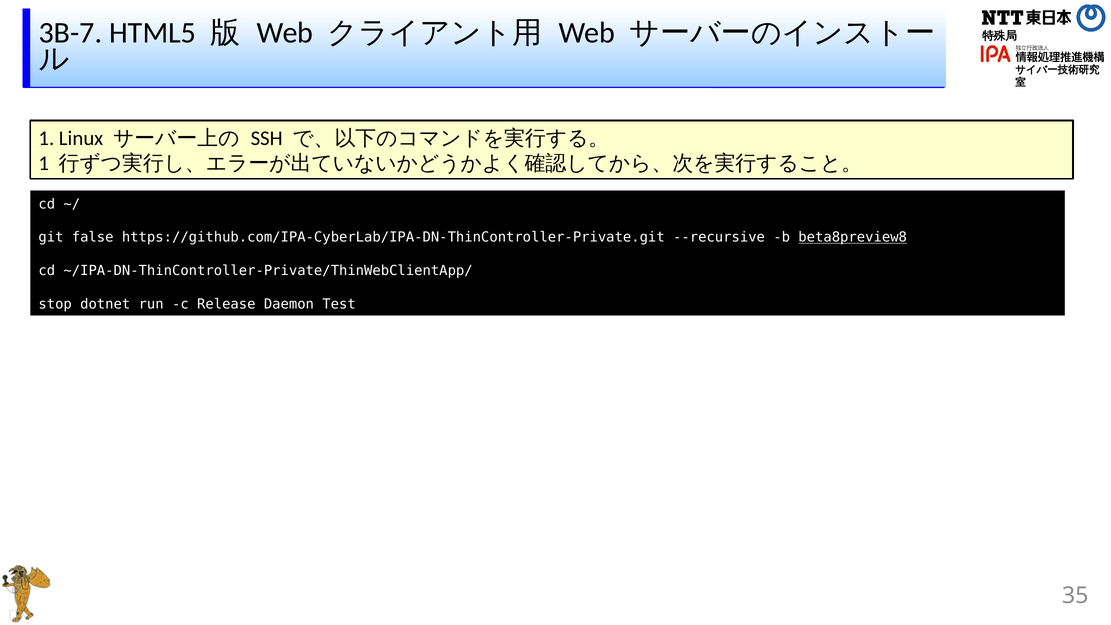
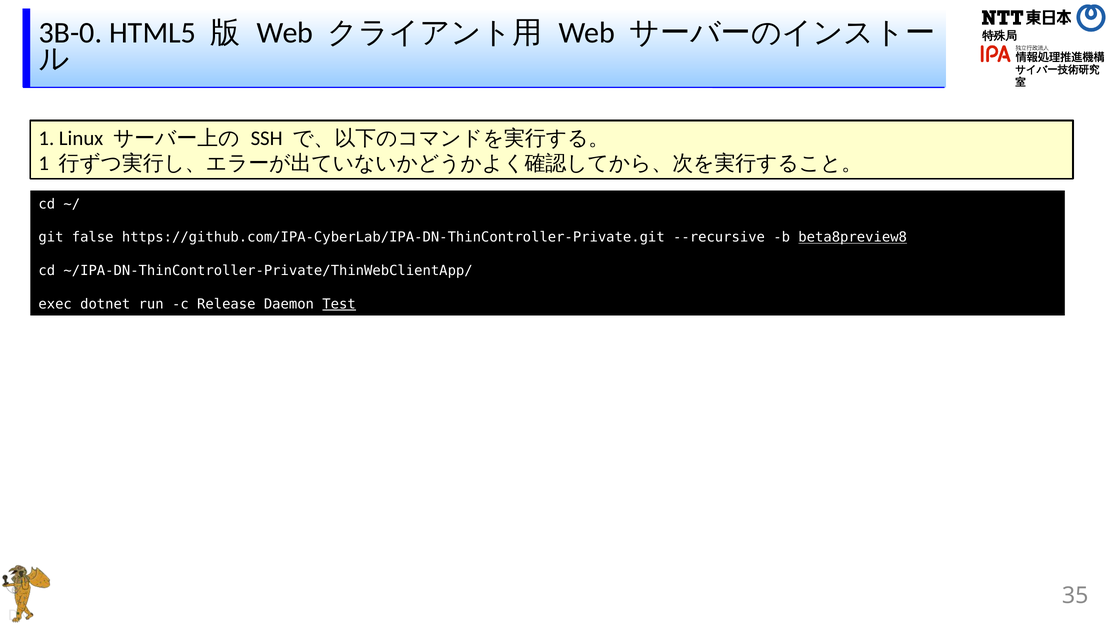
3B-7: 3B-7 -> 3B-0 (70, 33)
stop: stop -> exec (55, 304)
Test underline: none -> present (339, 304)
